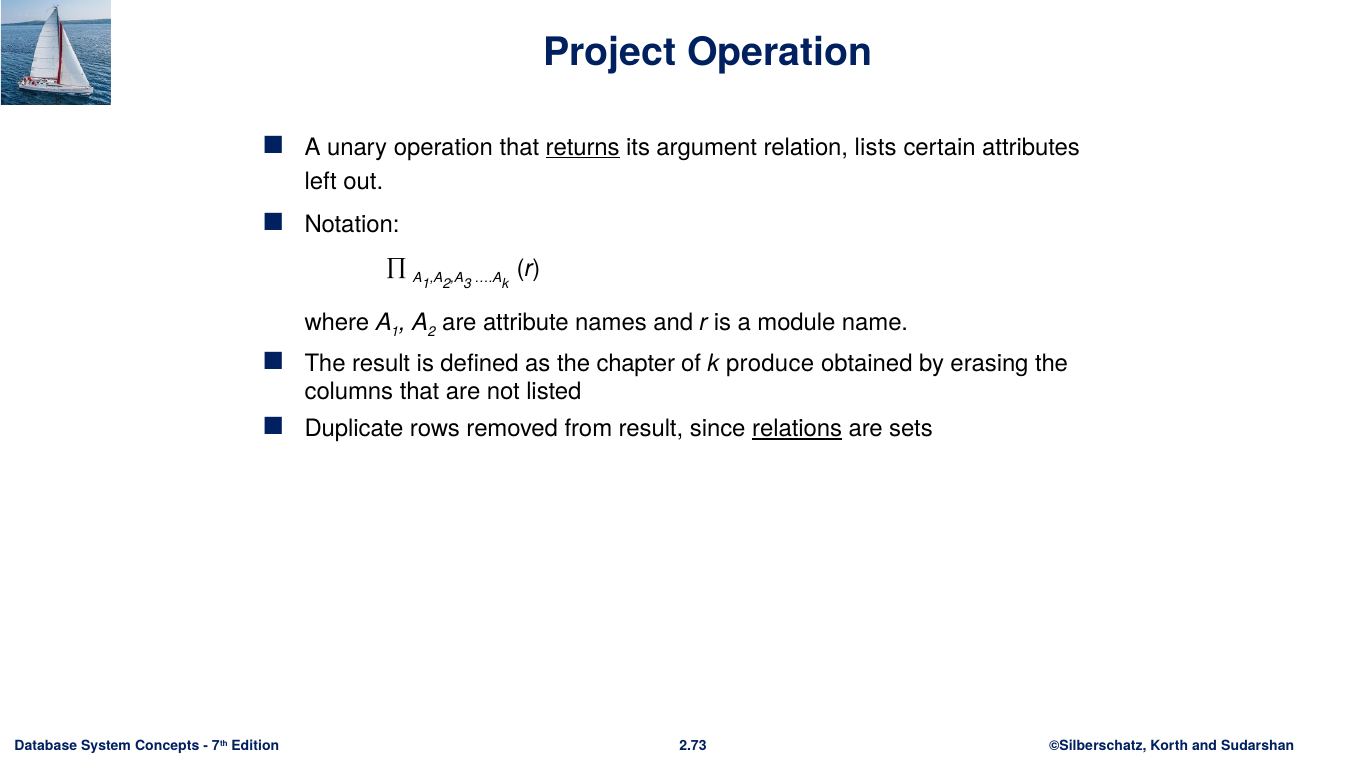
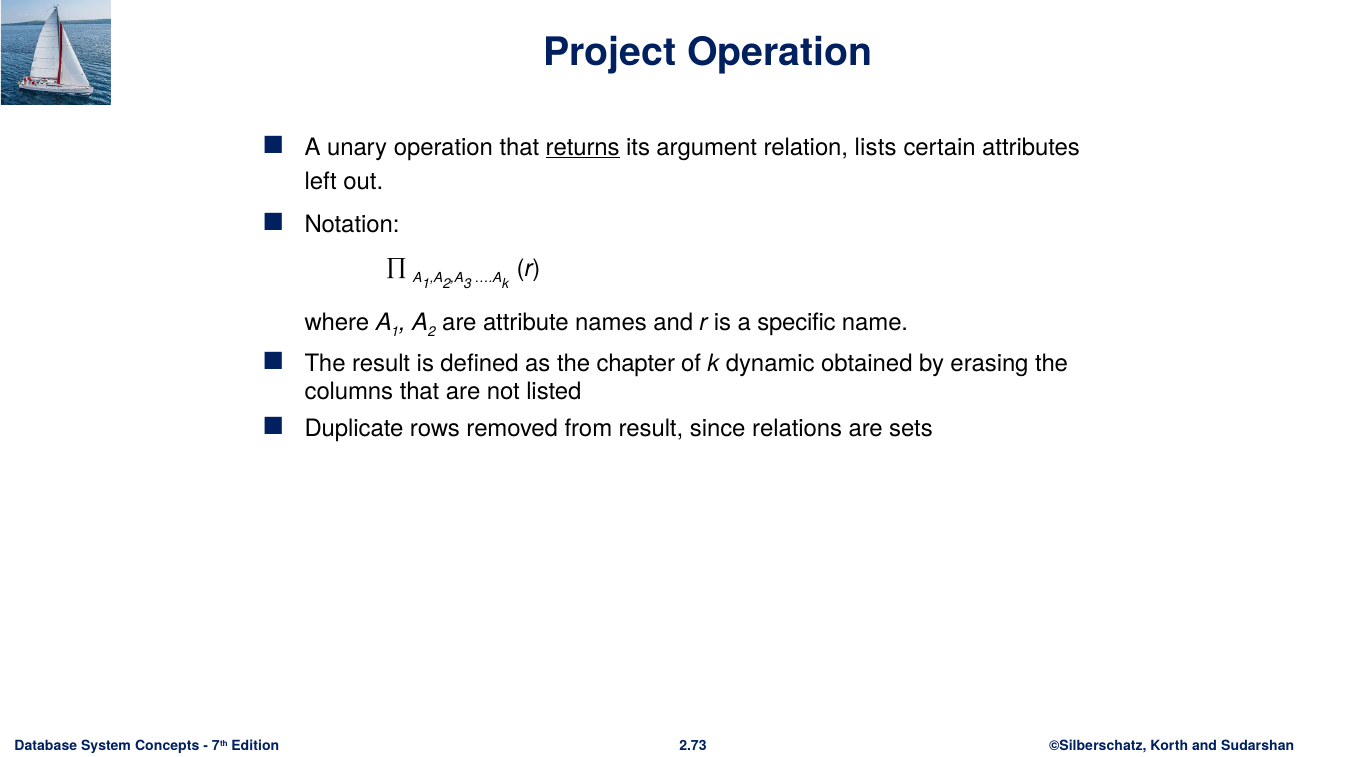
module: module -> specific (797, 323)
produce: produce -> dynamic (770, 363)
relations underline: present -> none (797, 429)
